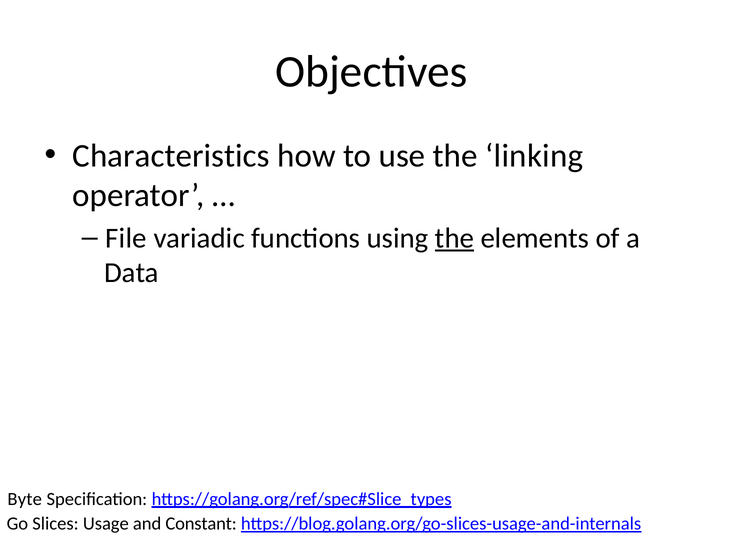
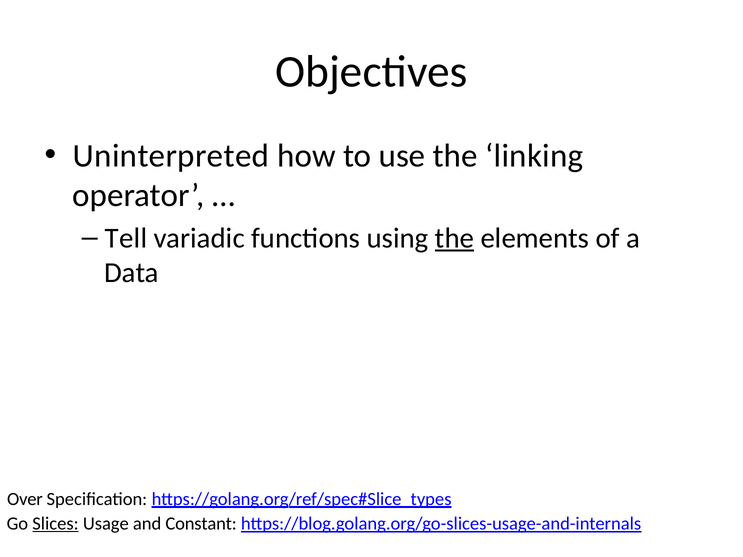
Characteristics: Characteristics -> Uninterpreted (171, 156)
File: File -> Tell (126, 238)
Byte: Byte -> Over (25, 499)
Slices underline: none -> present (56, 524)
